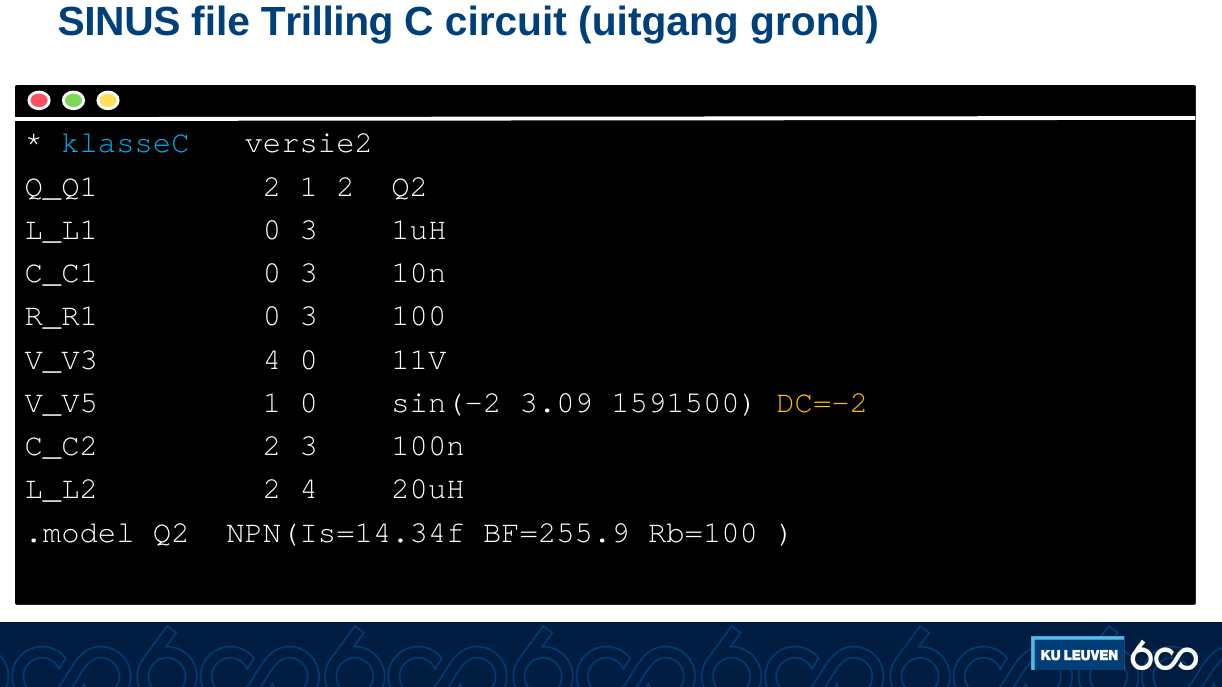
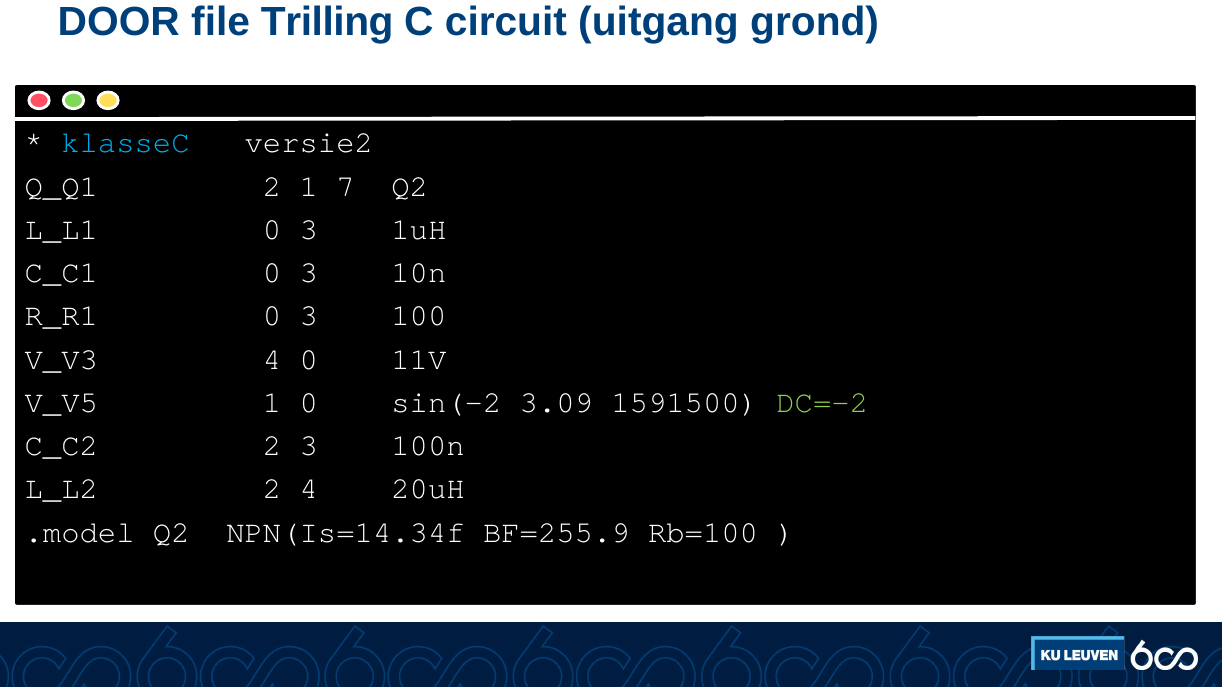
SINUS: SINUS -> DOOR (119, 22)
1 2: 2 -> 7 (345, 186)
DC=-2 colour: yellow -> light green (822, 403)
